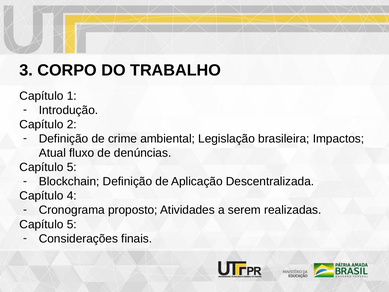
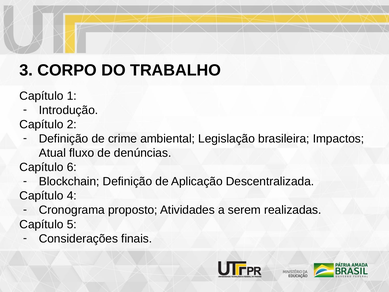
5: 5 -> 6 (72, 167)
